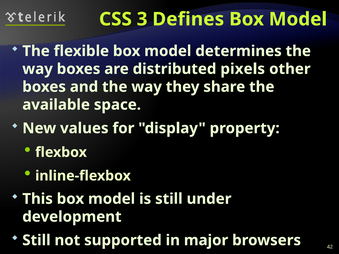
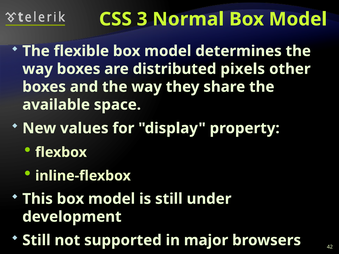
Defines: Defines -> Normal (188, 19)
